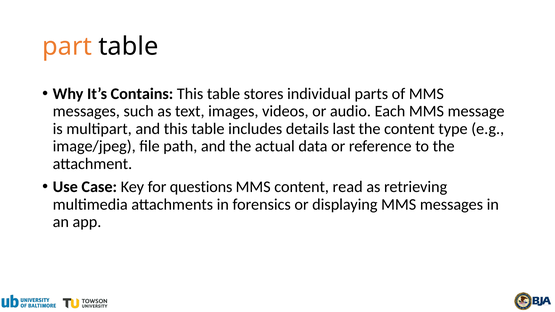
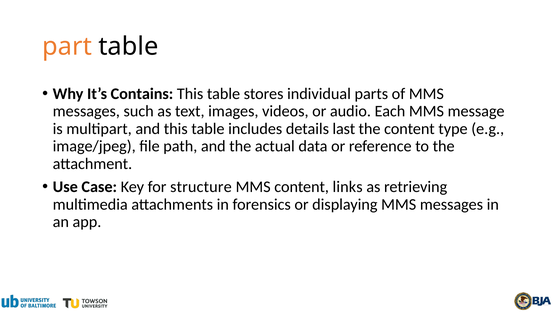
questions: questions -> structure (201, 187)
read: read -> links (348, 187)
